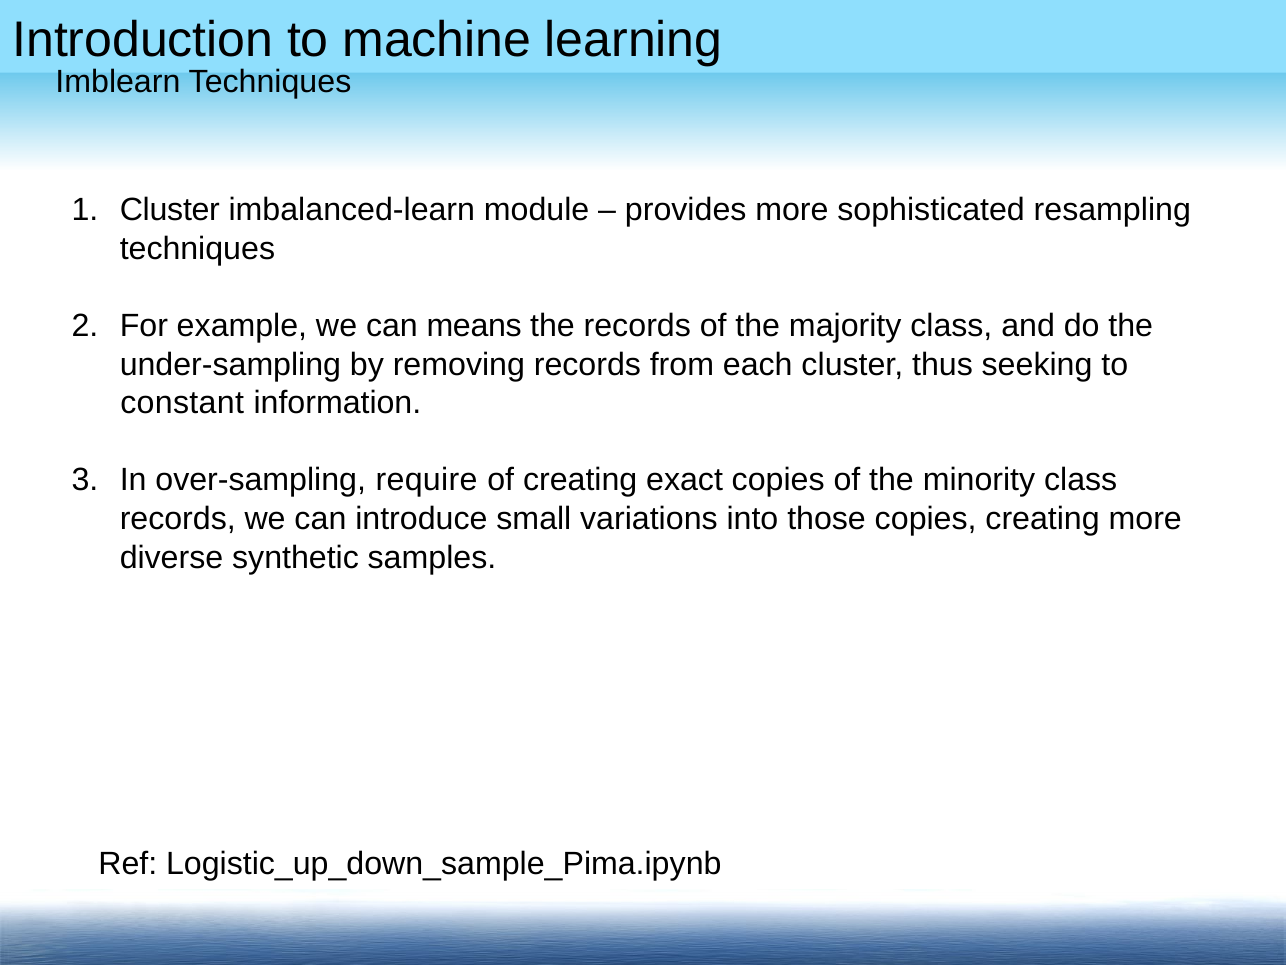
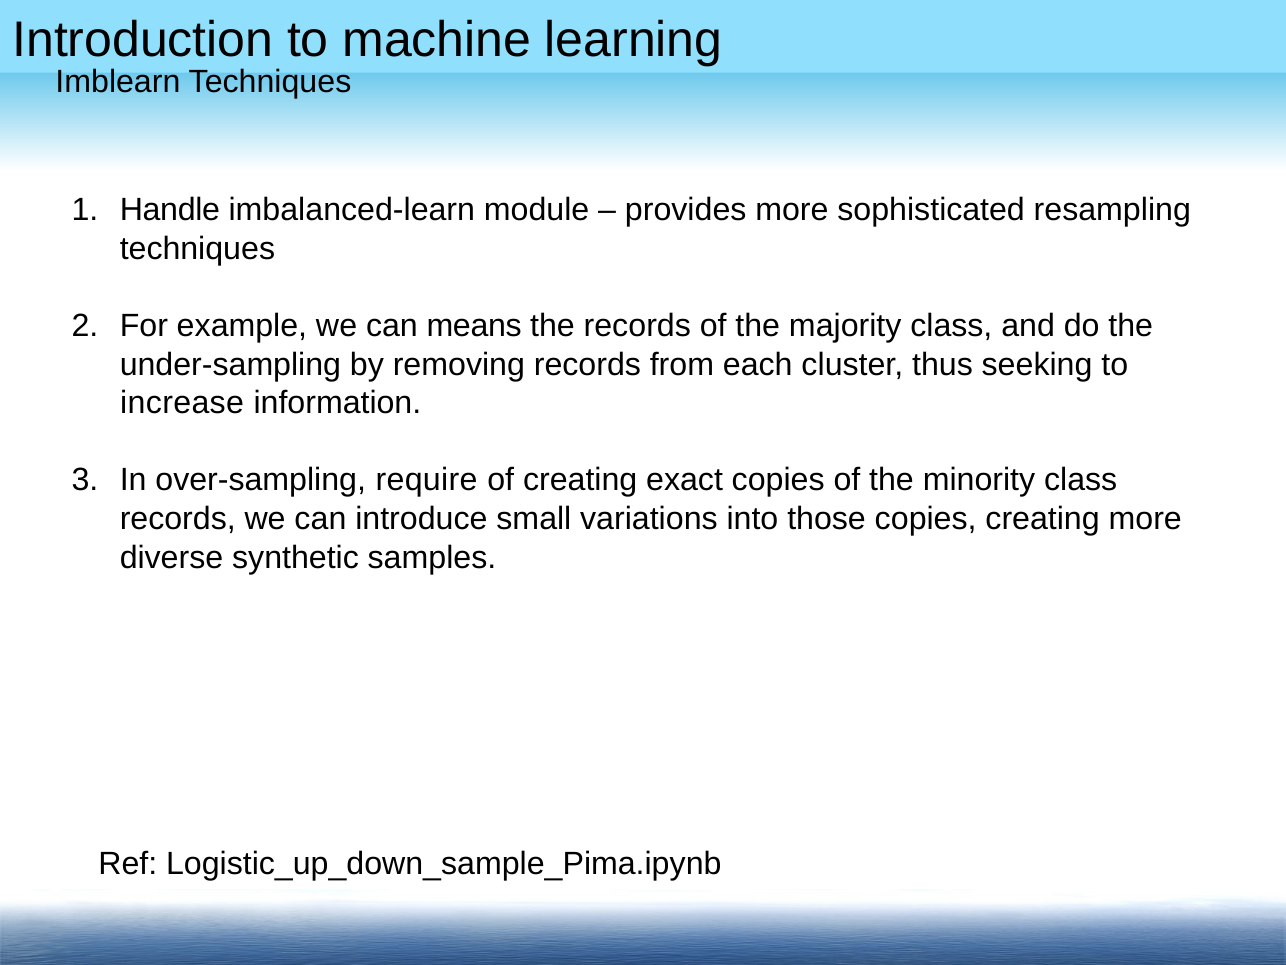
Cluster: Cluster -> Handle (170, 210)
constant: constant -> increase (182, 403)
